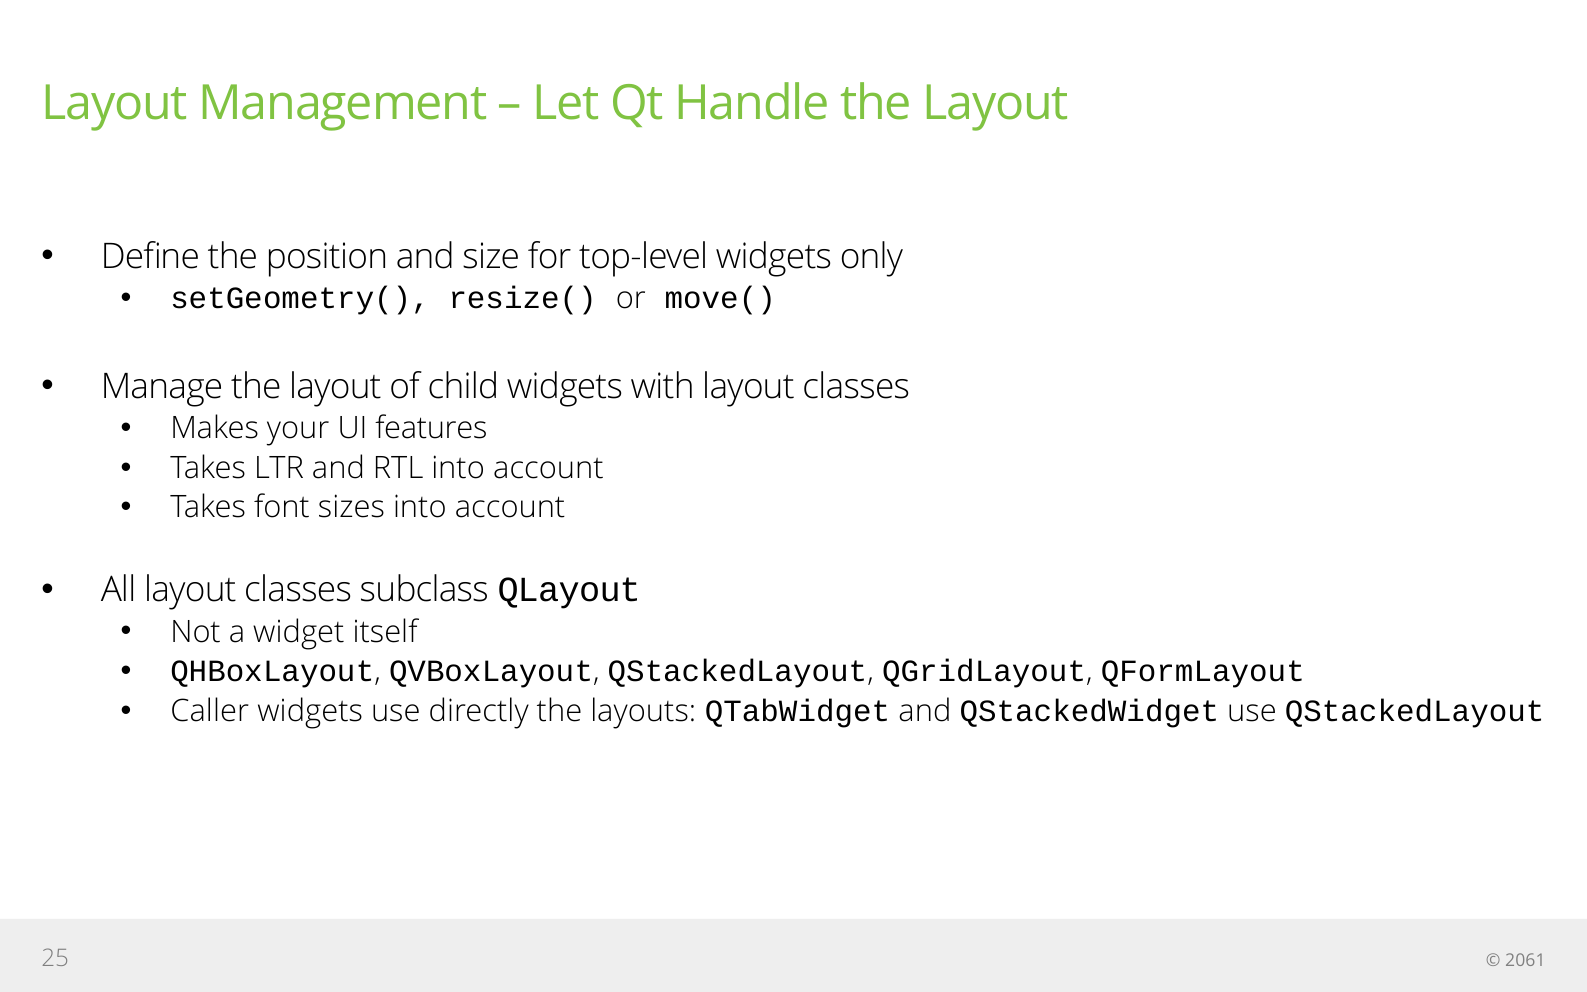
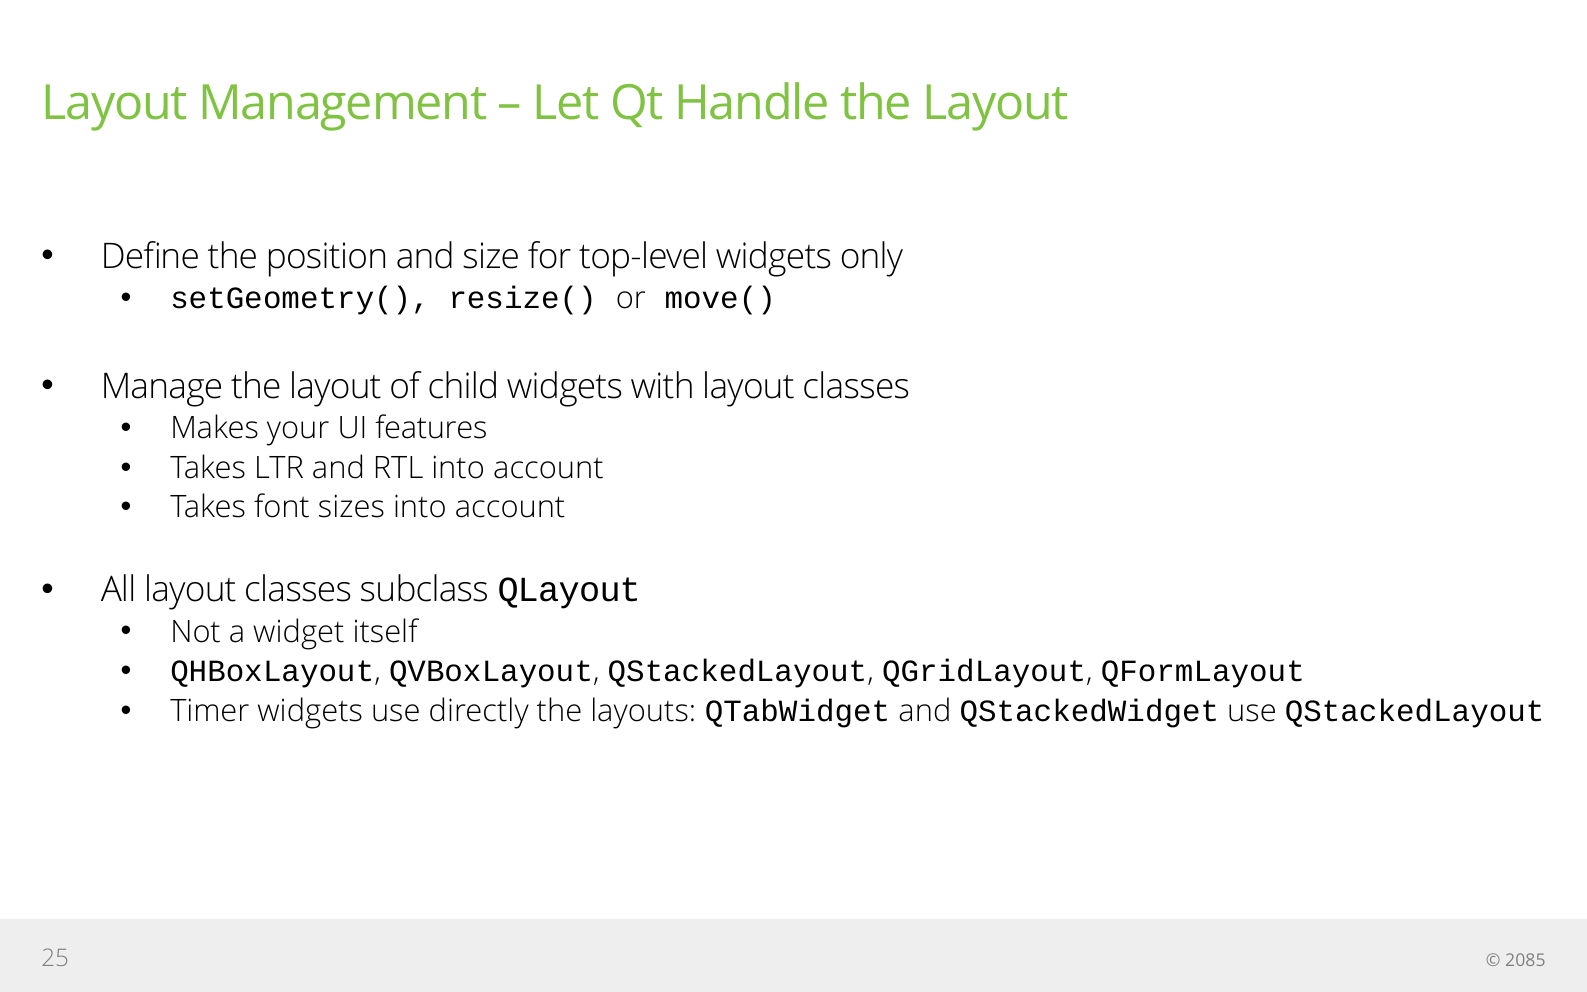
Caller: Caller -> Timer (210, 711)
2061: 2061 -> 2085 (1525, 960)
